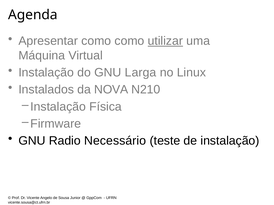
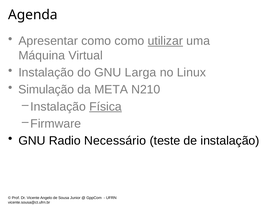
Instalados: Instalados -> Simulação (46, 90)
NOVA: NOVA -> META (111, 90)
Física underline: none -> present (106, 107)
